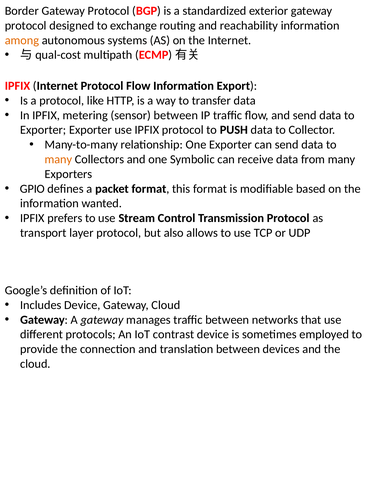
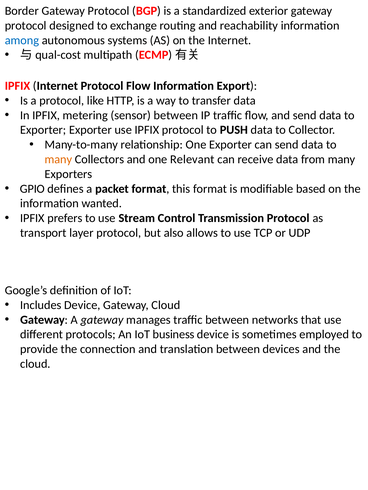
among colour: orange -> blue (22, 40)
Symbolic: Symbolic -> Relevant (192, 160)
contrast: contrast -> business (174, 335)
